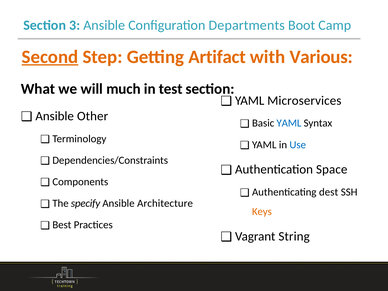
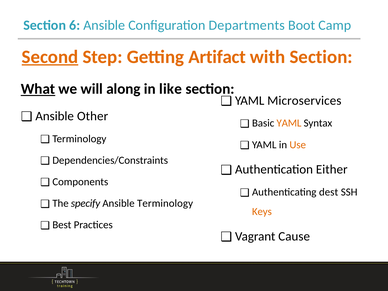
3: 3 -> 6 (75, 25)
with Various: Various -> Section (321, 57)
What underline: none -> present (38, 89)
much: much -> along (123, 89)
test: test -> like (171, 89)
YAML colour: blue -> orange (289, 123)
Use colour: blue -> orange (298, 145)
Space: Space -> Either (332, 169)
Architecture: Architecture -> Terminology (165, 203)
String: String -> Cause (294, 236)
